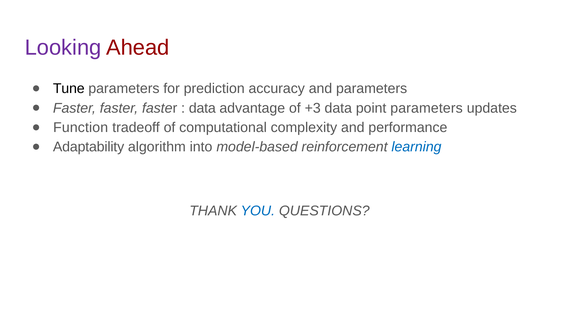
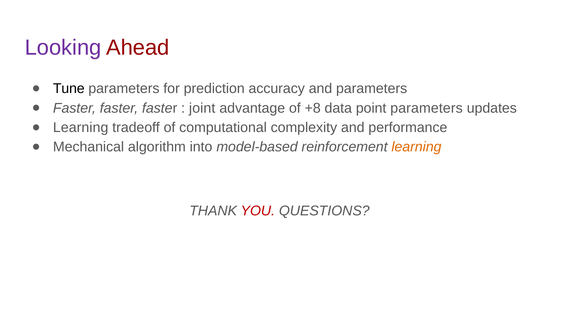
data: data -> joint (202, 108)
+3: +3 -> +8 (313, 108)
Function: Function -> Learning (81, 127)
Adaptability: Adaptability -> Mechanical (89, 147)
learning colour: blue -> orange (416, 147)
YOU colour: blue -> red (258, 211)
